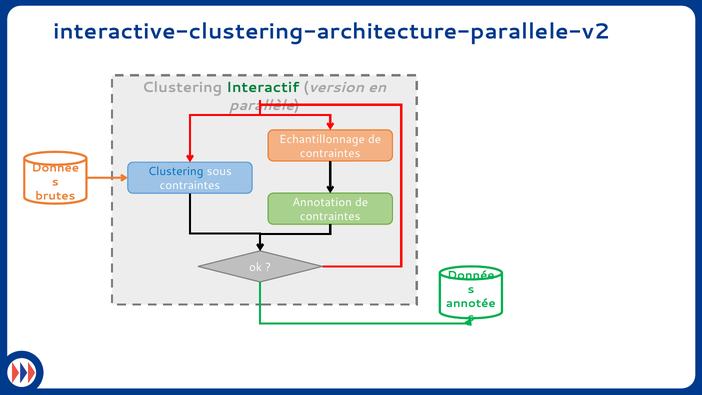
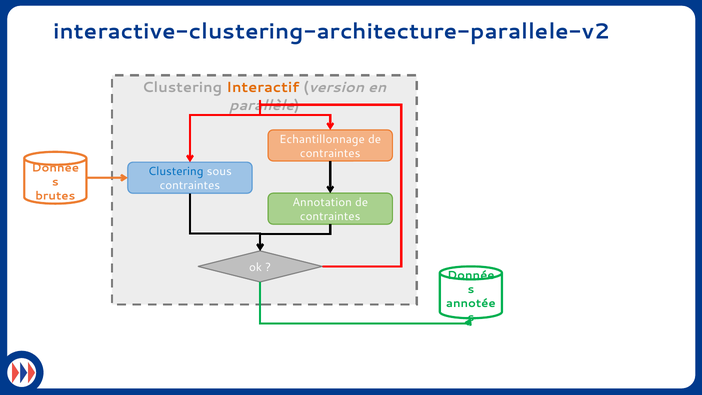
Interactif colour: green -> orange (263, 88)
